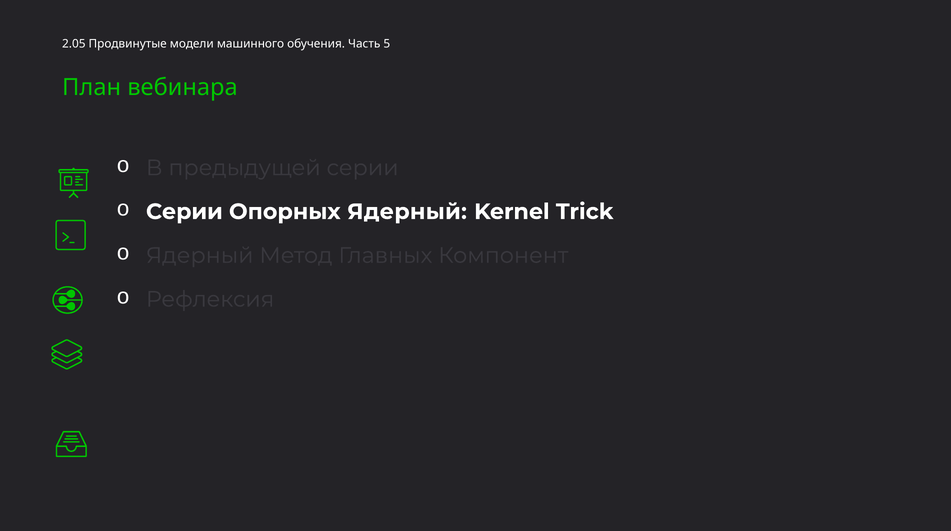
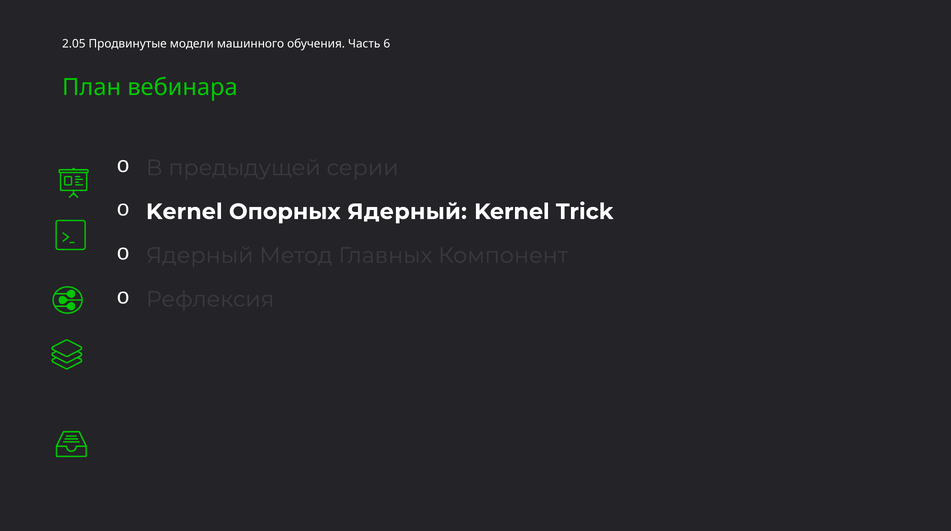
5: 5 -> 6 (387, 44)
Серии: Серии -> Kernel (184, 212)
